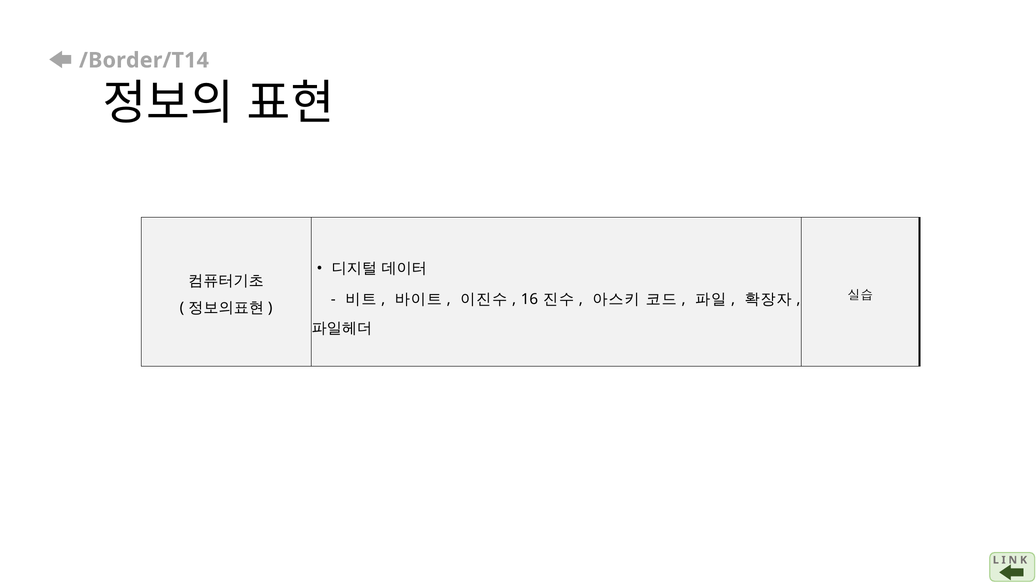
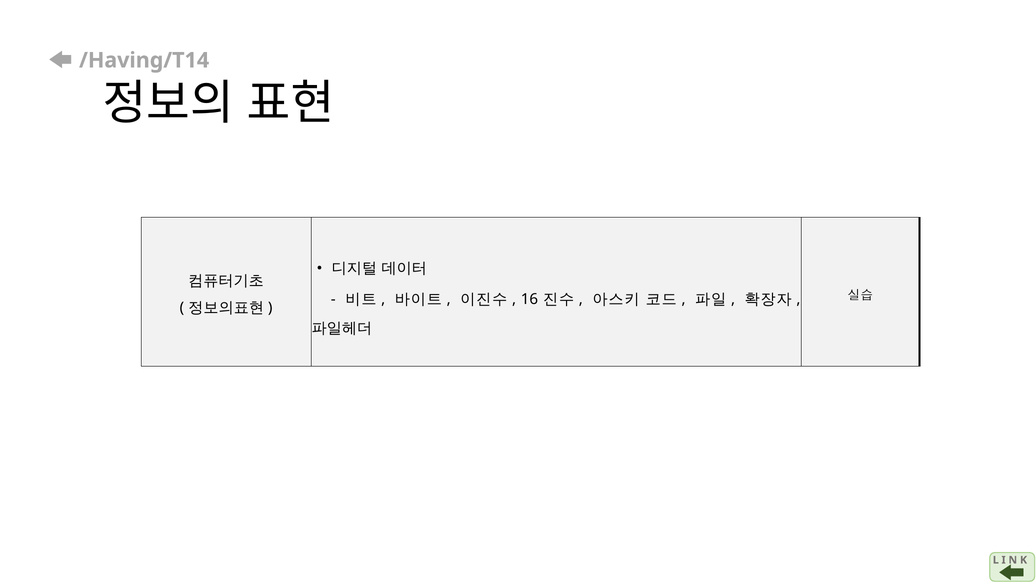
/Border/T14: /Border/T14 -> /Having/T14 (144, 60)
